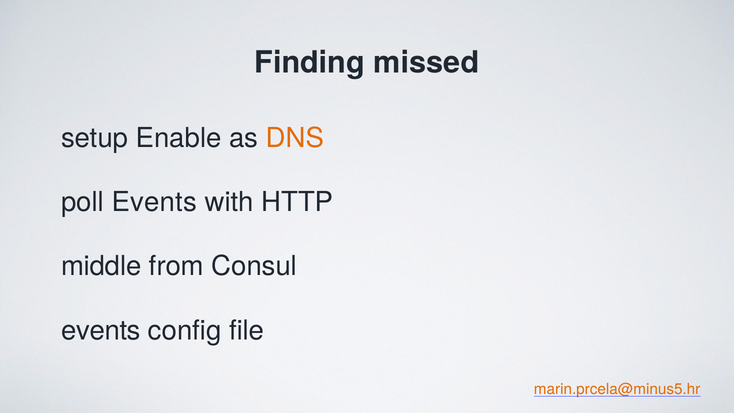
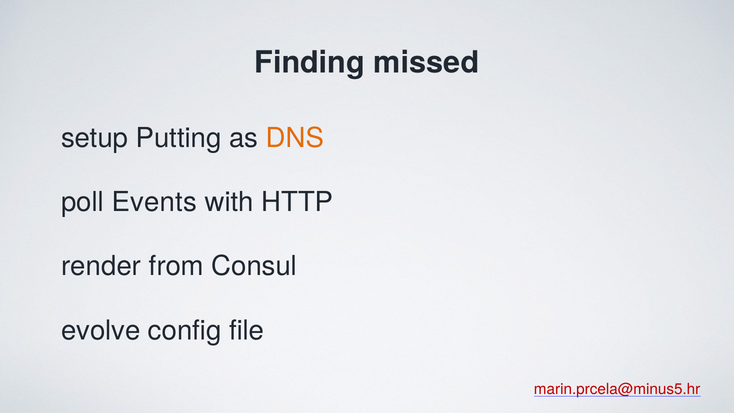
Enable: Enable -> Putting (179, 138)
middle: middle -> render (101, 266)
events: events -> evolve (101, 330)
marin.prcela@minus5.hr colour: orange -> red (617, 389)
